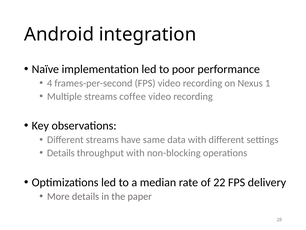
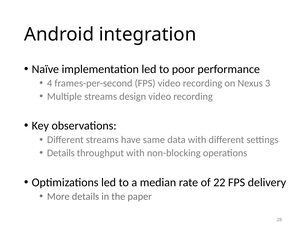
1: 1 -> 3 (268, 83)
coffee: coffee -> design (133, 96)
